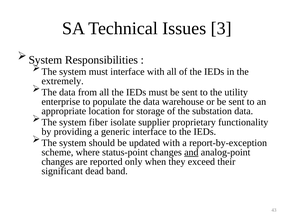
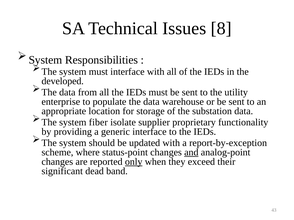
3: 3 -> 8 (221, 28)
extremely: extremely -> developed (63, 81)
only underline: none -> present (134, 162)
